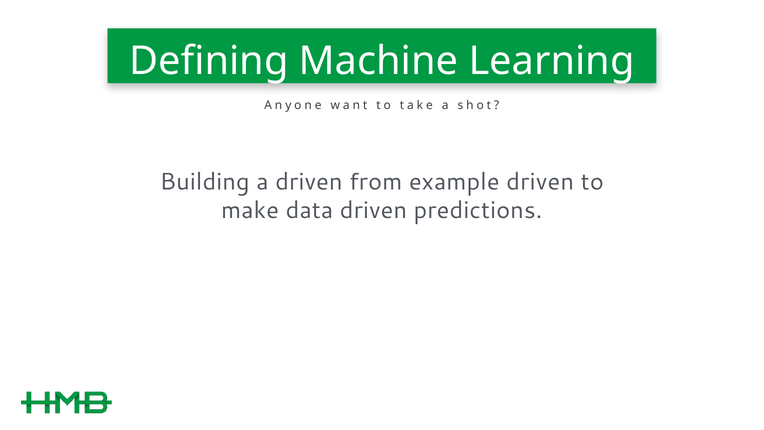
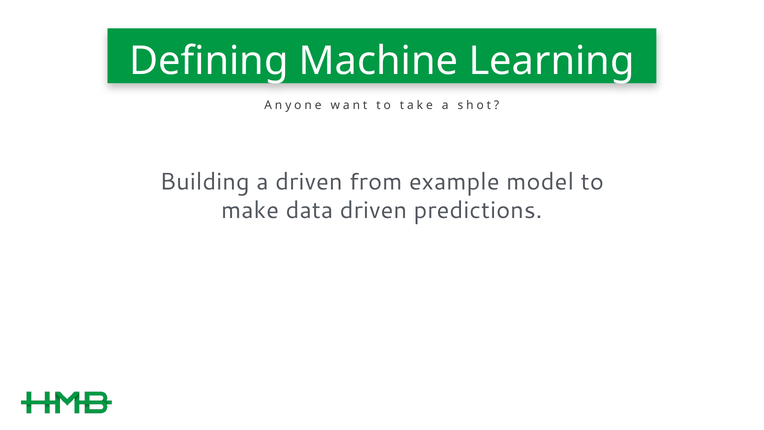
example driven: driven -> model (540, 182)
